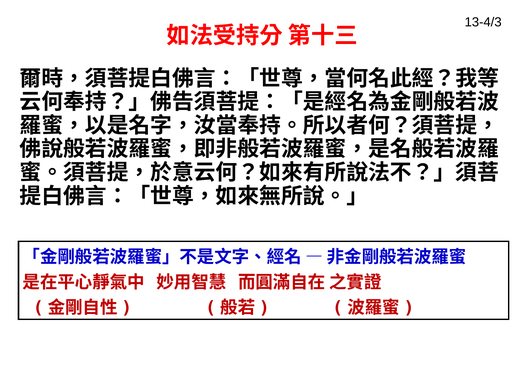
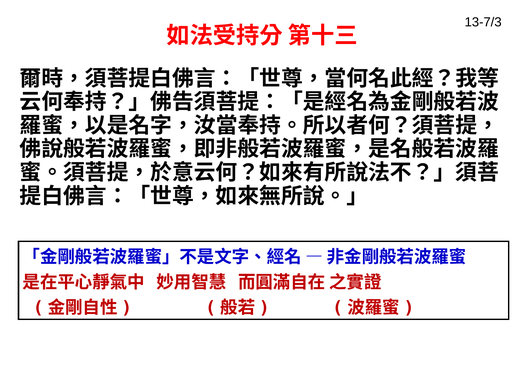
13-4/3: 13-4/3 -> 13-7/3 (483, 22)
